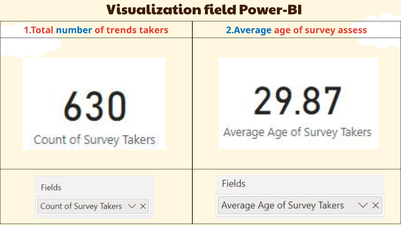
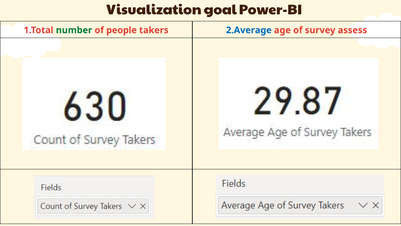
field: field -> goal (220, 10)
number colour: blue -> green (74, 30)
trends: trends -> people (122, 30)
